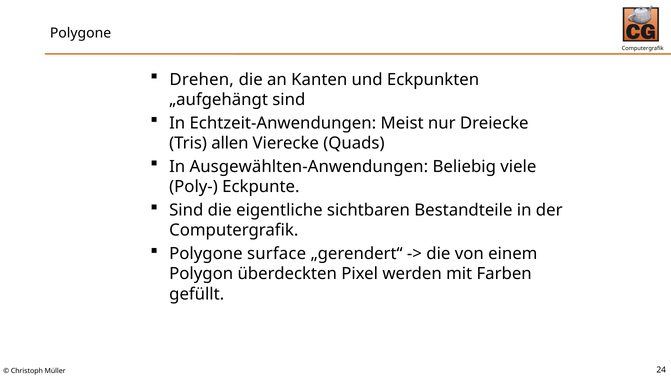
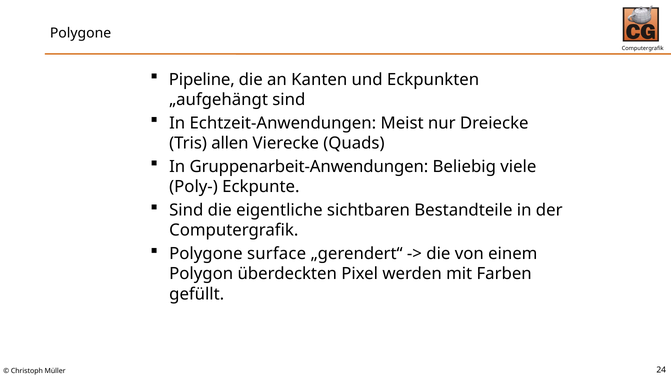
Drehen: Drehen -> Pipeline (202, 80)
Ausgewählten-Anwendungen: Ausgewählten-Anwendungen -> Gruppenarbeit-Anwendungen (309, 167)
